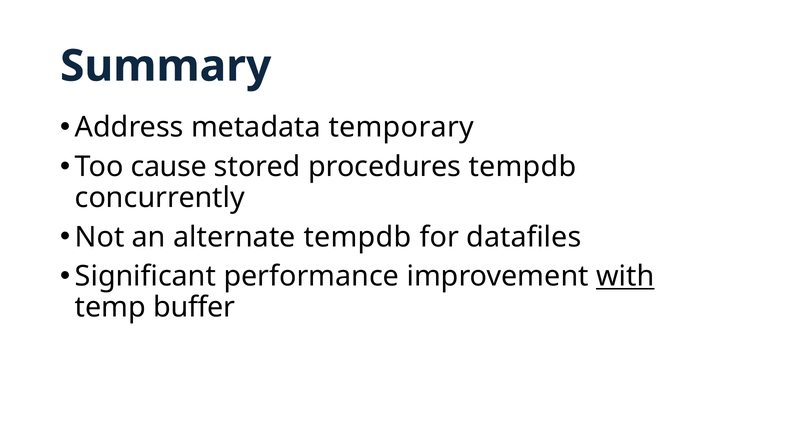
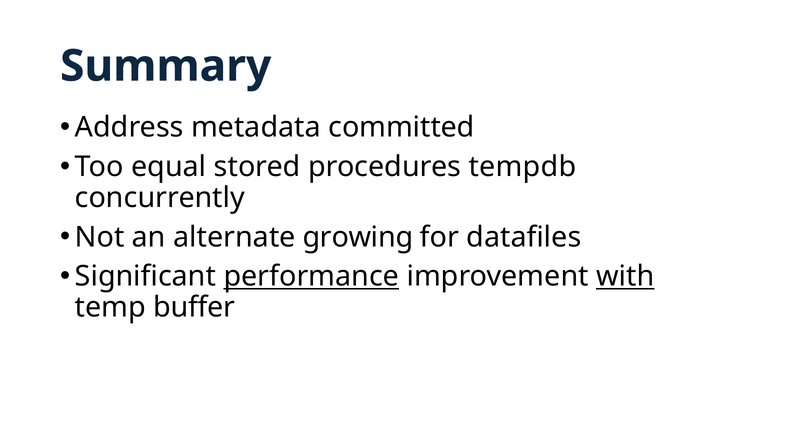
temporary: temporary -> committed (402, 128)
cause: cause -> equal (169, 167)
alternate tempdb: tempdb -> growing (358, 237)
performance underline: none -> present (311, 276)
